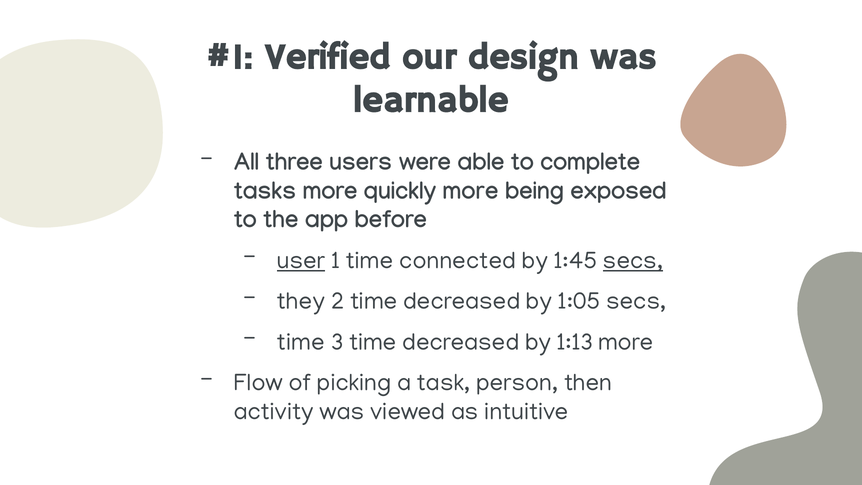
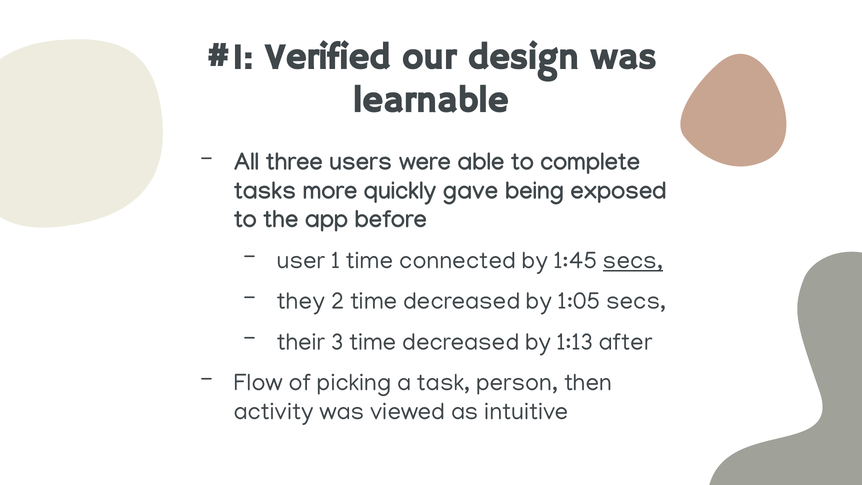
quickly more: more -> gave (470, 191)
user underline: present -> none (301, 260)
time: time -> their (301, 342)
1:13 more: more -> after (626, 342)
